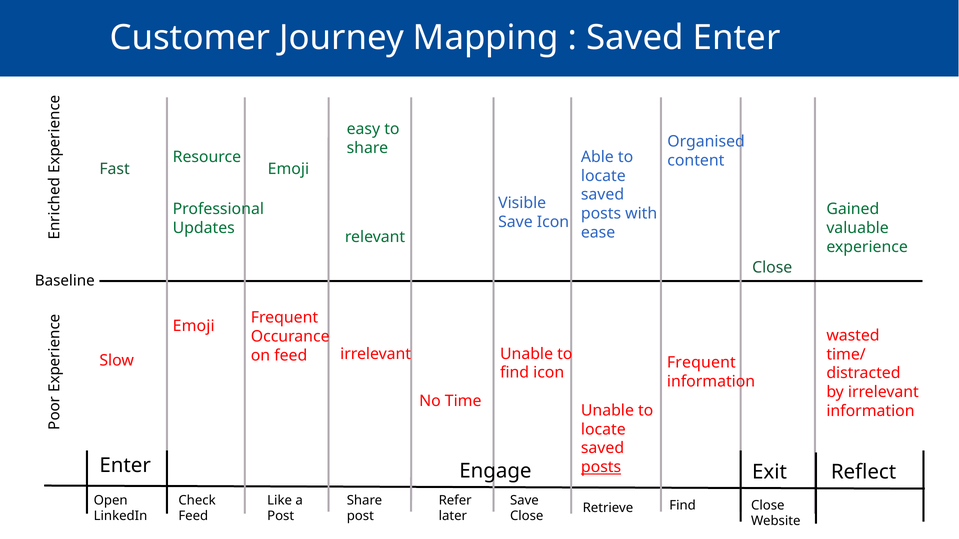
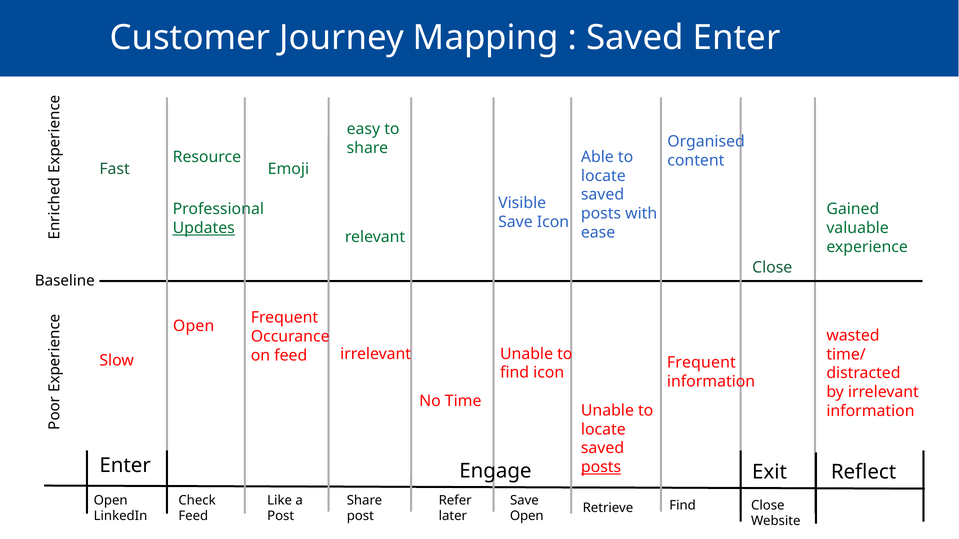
Updates underline: none -> present (204, 228)
Emoji: Emoji -> Open (194, 326)
Close: Close -> Open (527, 517)
